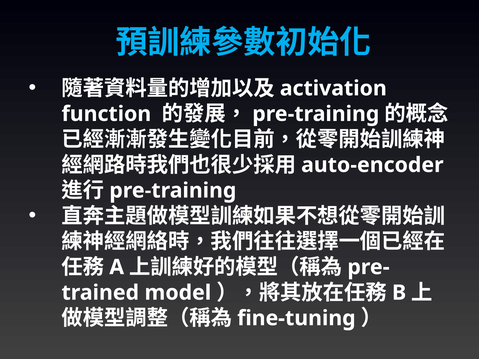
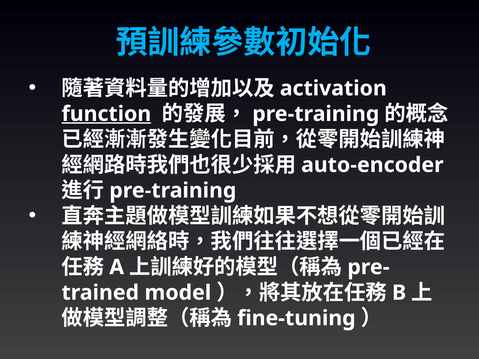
function underline: none -> present (106, 114)
